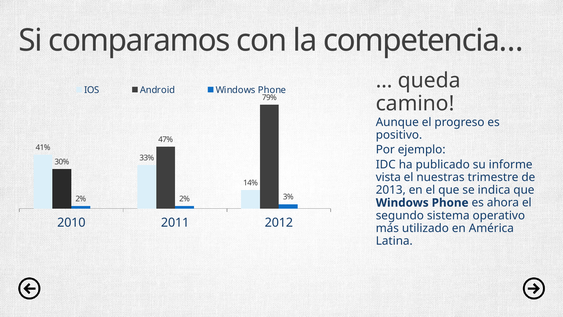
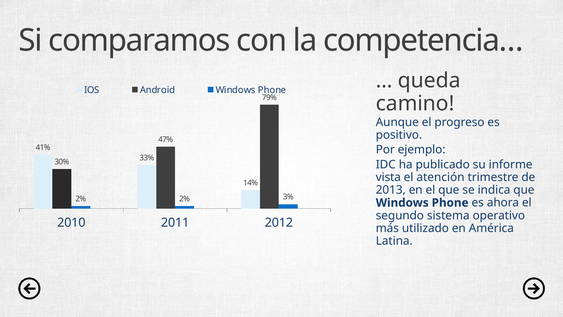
nuestras: nuestras -> atención (441, 177)
